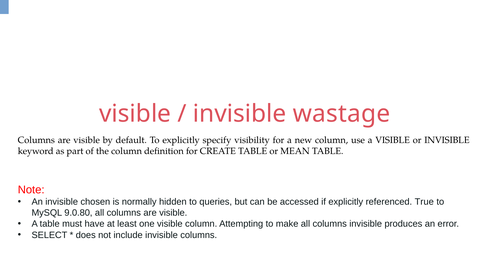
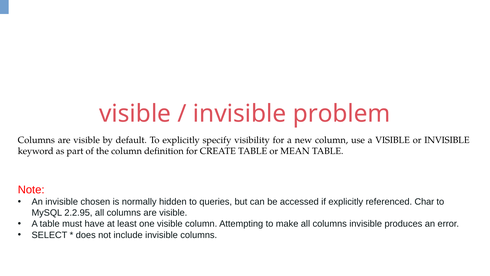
wastage: wastage -> problem (342, 113)
True: True -> Char (424, 202)
9.0.80: 9.0.80 -> 2.2.95 (78, 213)
